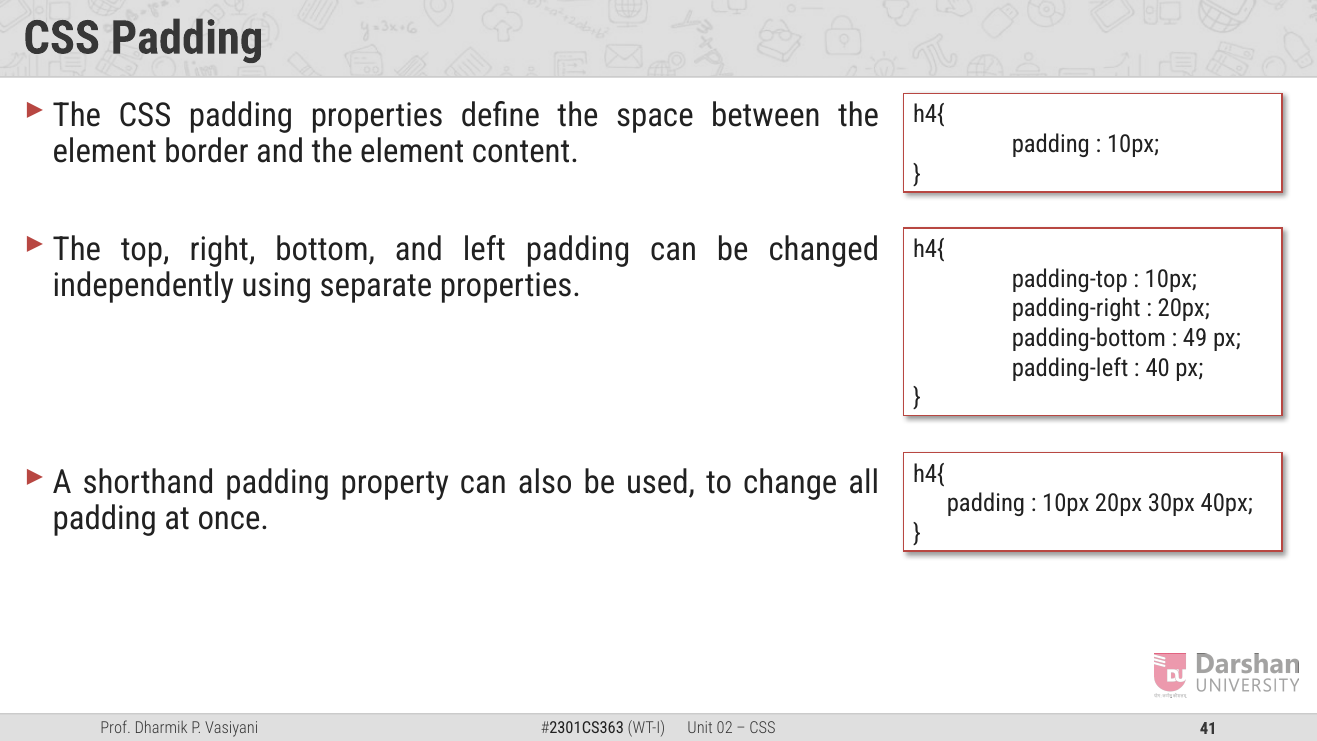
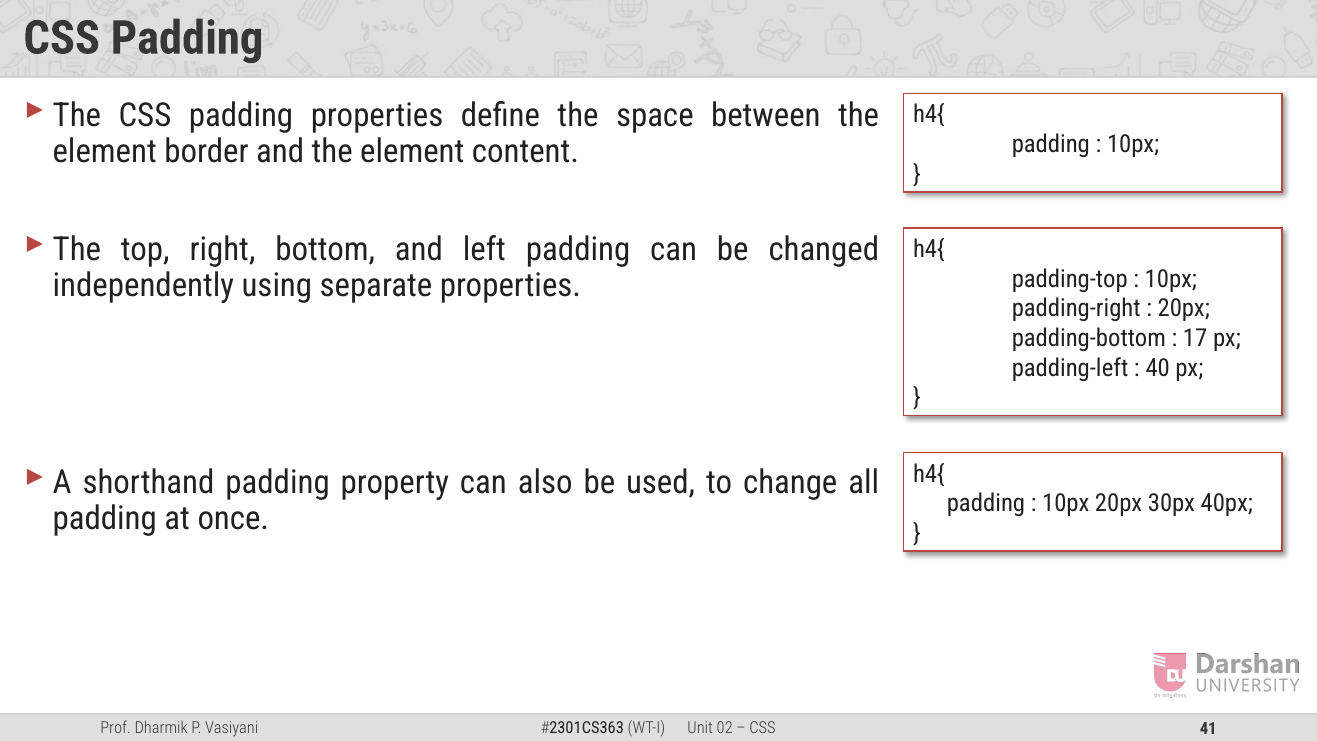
49: 49 -> 17 (1195, 338)
